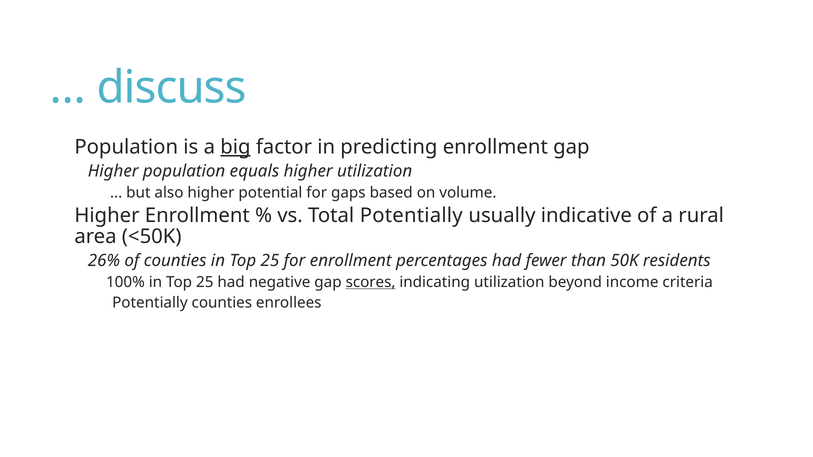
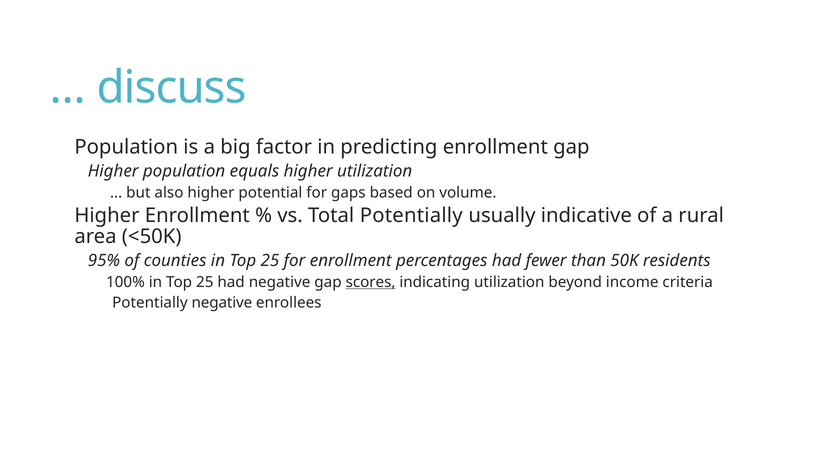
big underline: present -> none (235, 147)
26%: 26% -> 95% (104, 261)
Potentially counties: counties -> negative (222, 303)
